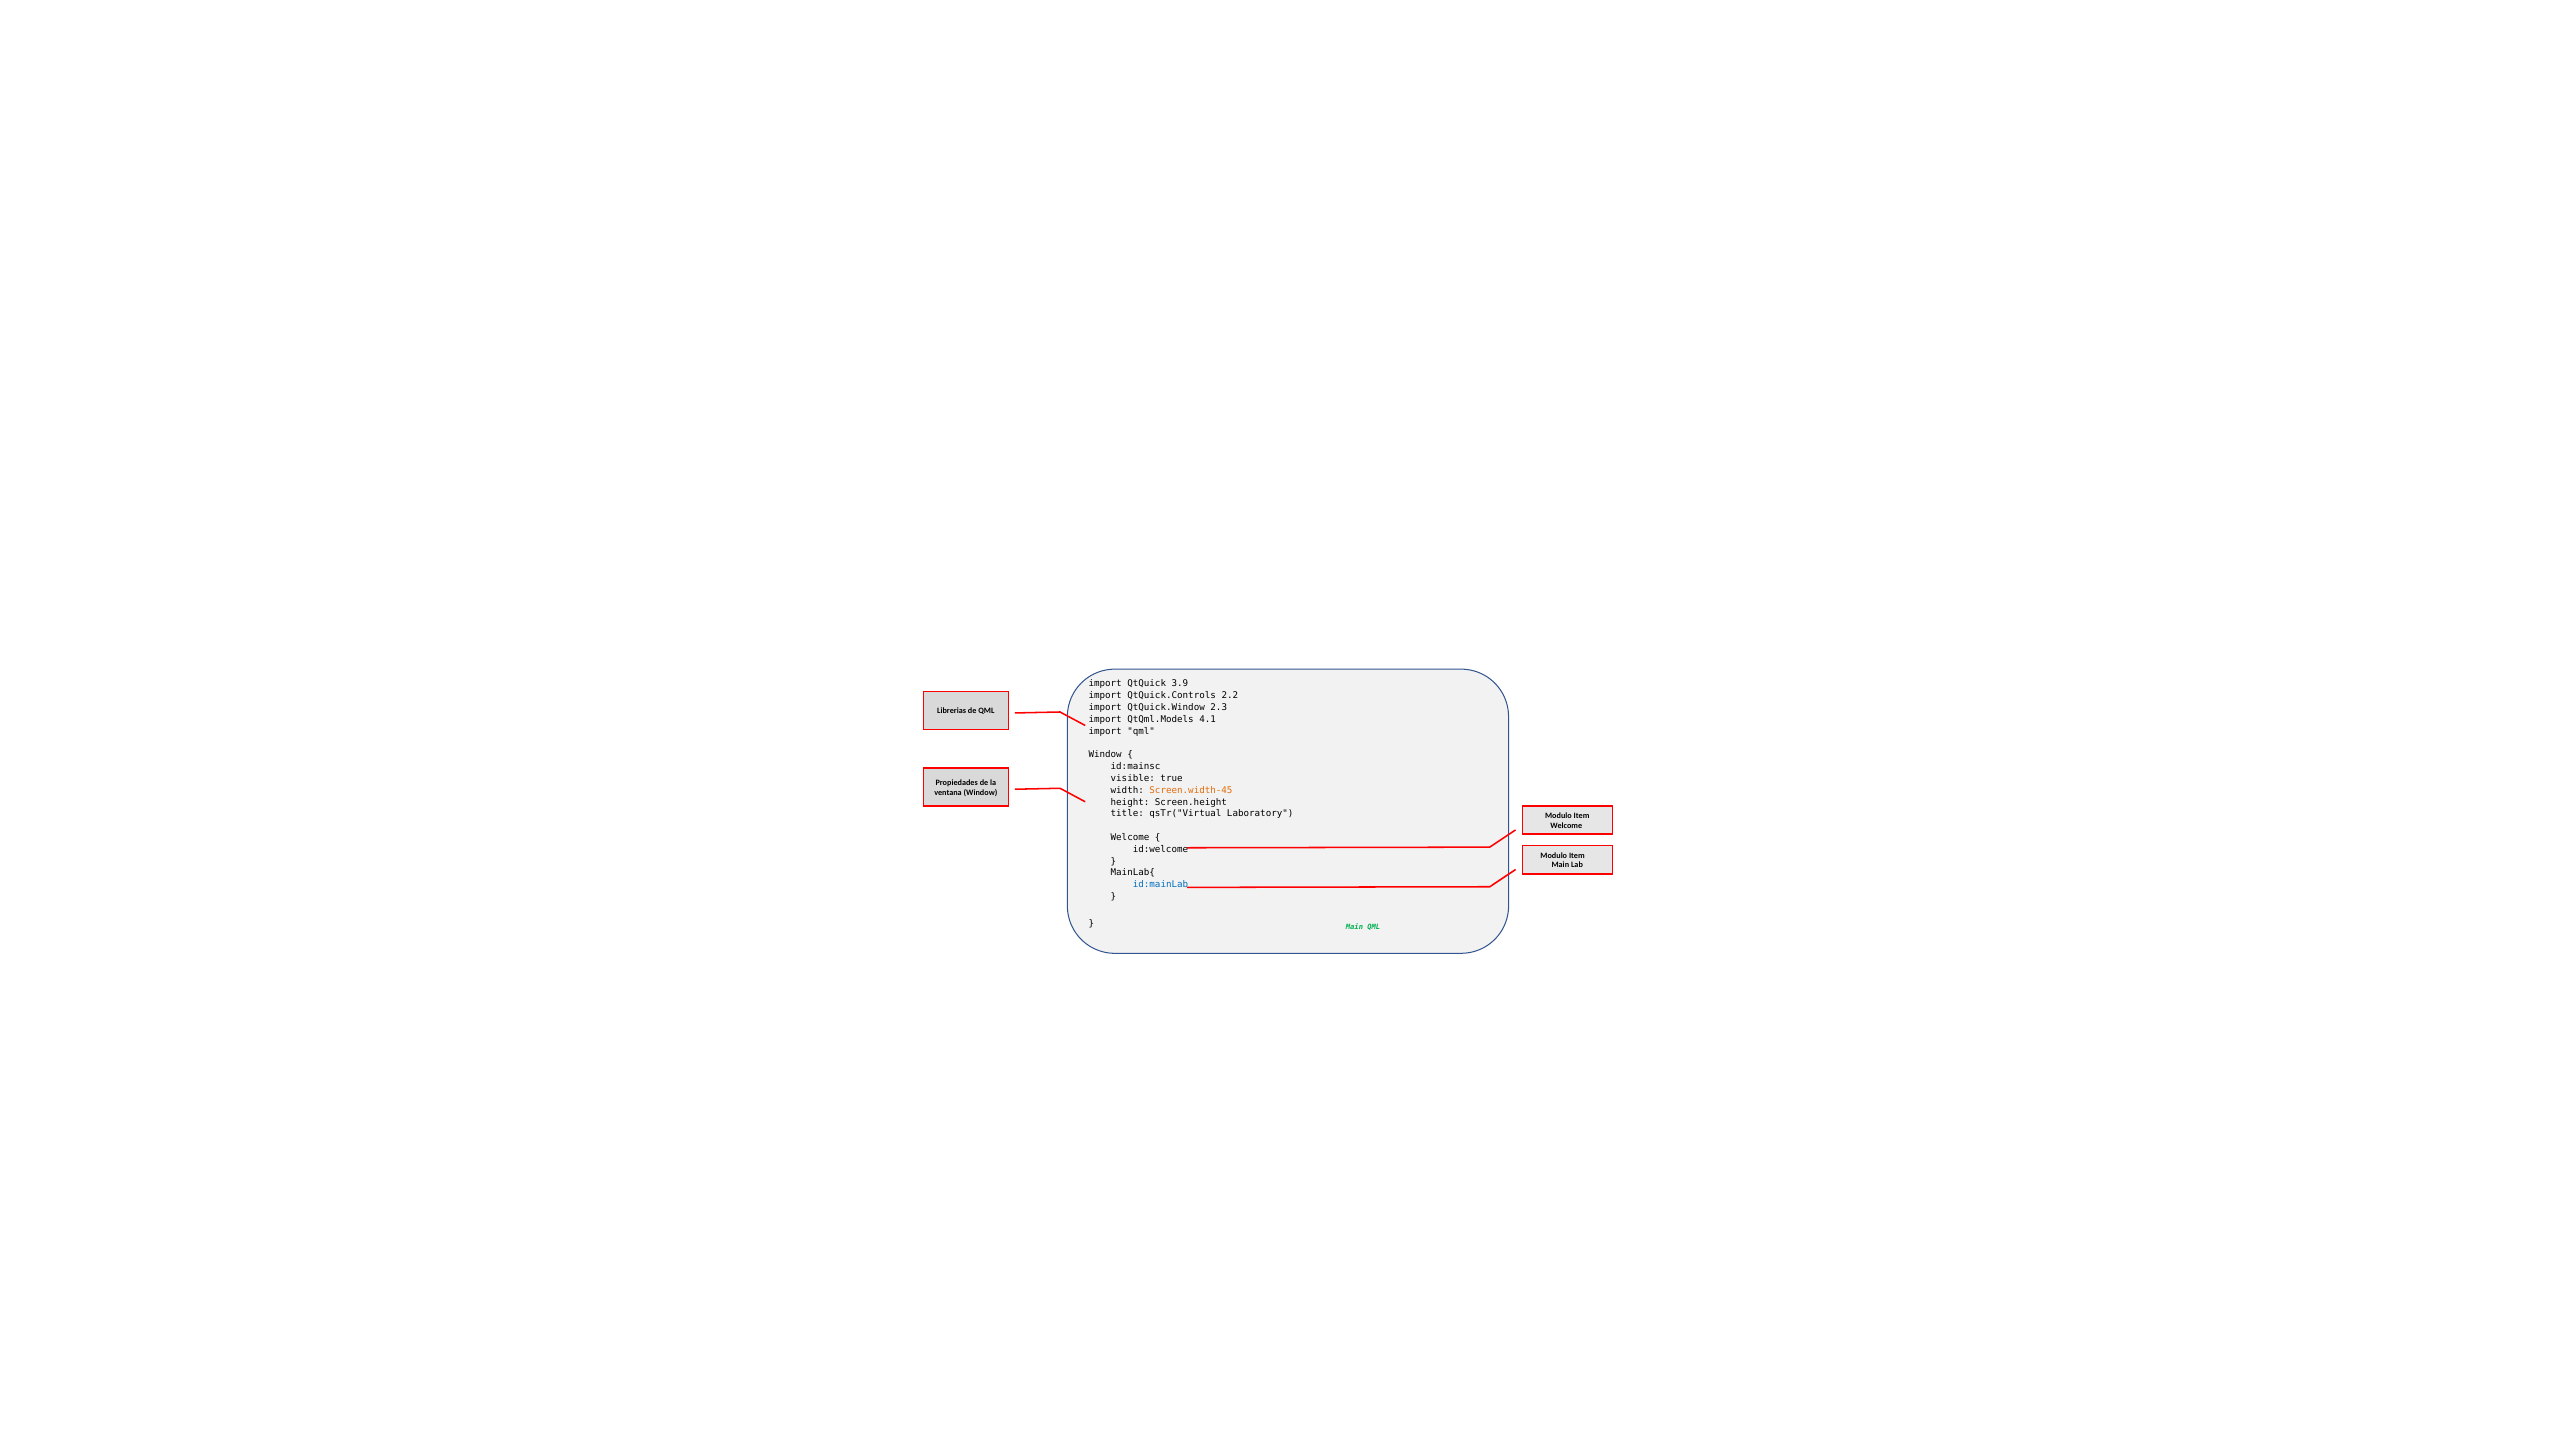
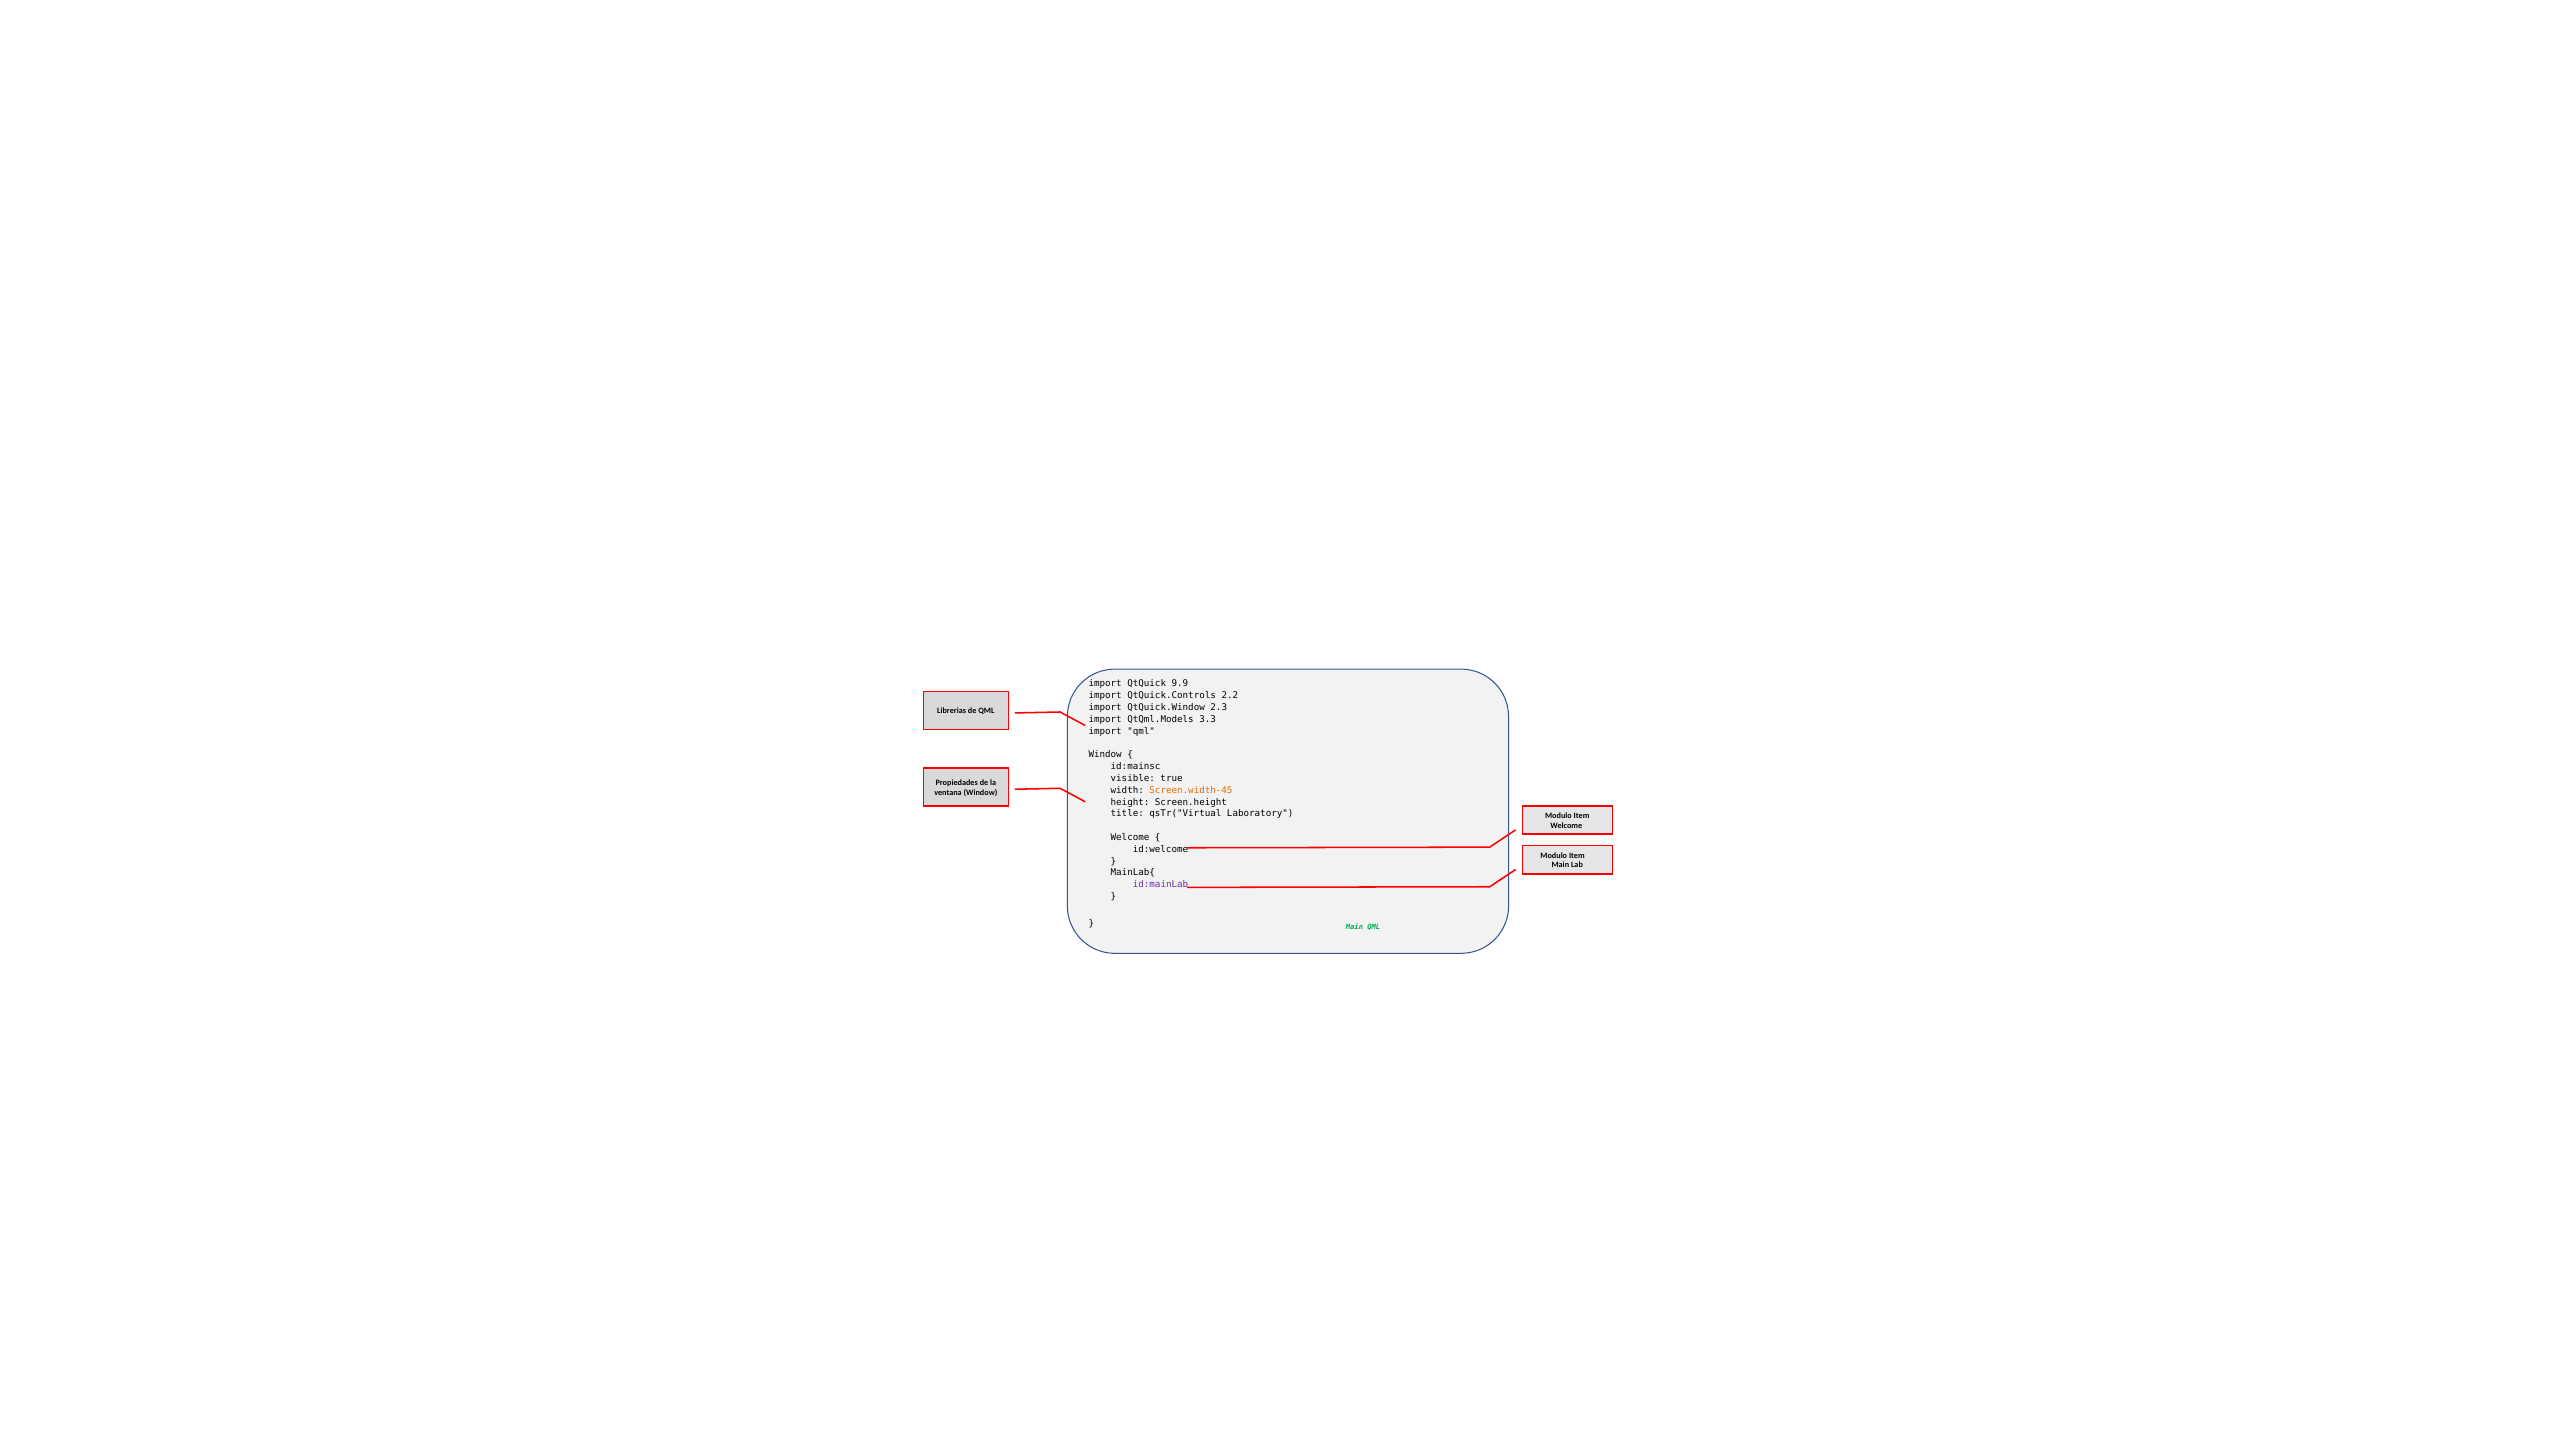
3.9: 3.9 -> 9.9 (1180, 684)
4.1: 4.1 -> 3.3 (1208, 719)
id:mainLab colour: blue -> purple (1161, 885)
